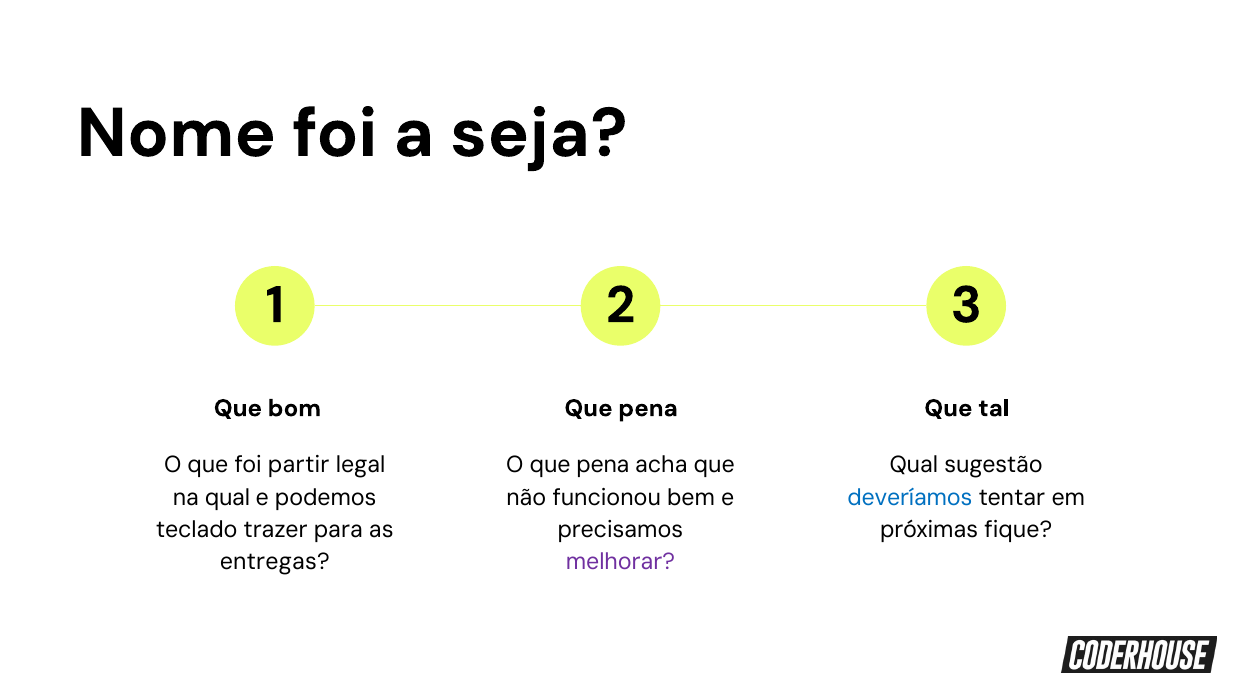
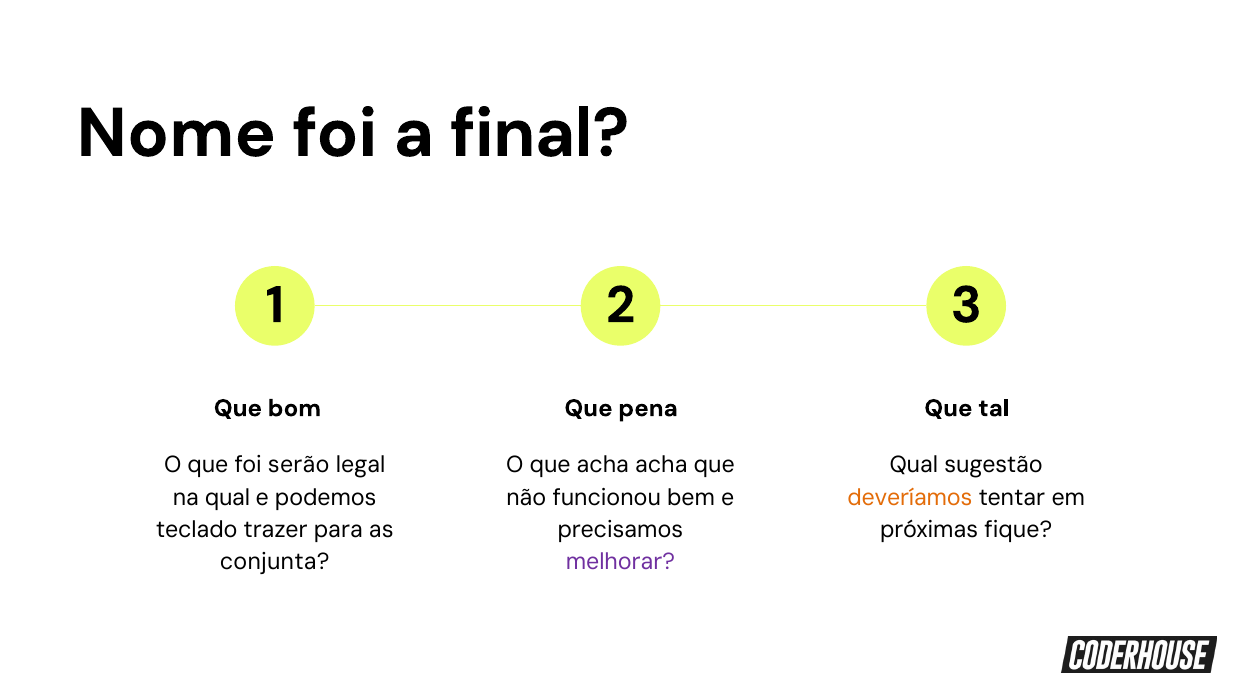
seja: seja -> final (540, 133)
partir: partir -> serão (299, 465)
O que pena: pena -> acha (603, 465)
deveríamos colour: blue -> orange (910, 497)
entregas: entregas -> conjunta (275, 562)
